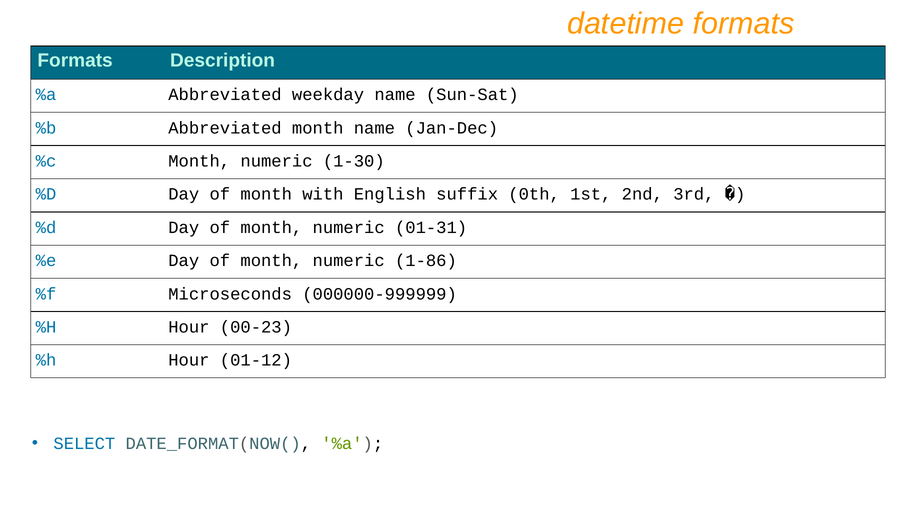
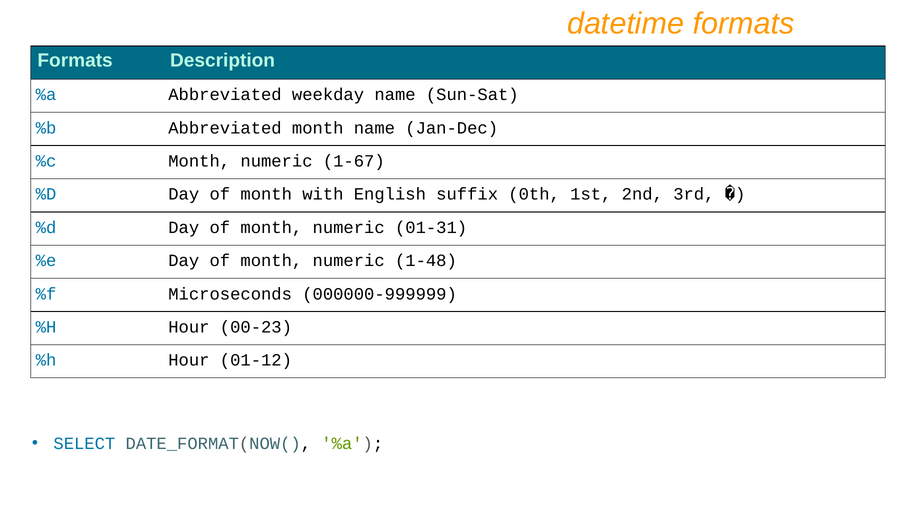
1-30: 1-30 -> 1-67 (354, 161)
1-86: 1-86 -> 1-48 (426, 261)
